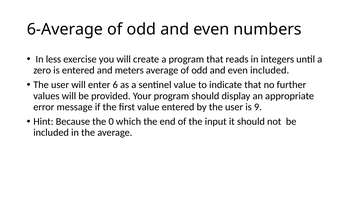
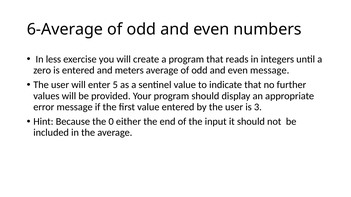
even included: included -> message (270, 70)
6: 6 -> 5 (115, 85)
9: 9 -> 3 (258, 107)
which: which -> either (129, 122)
